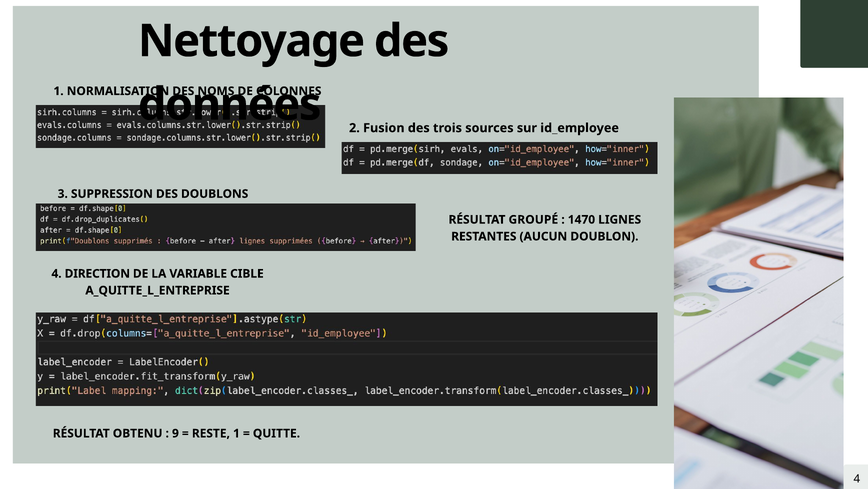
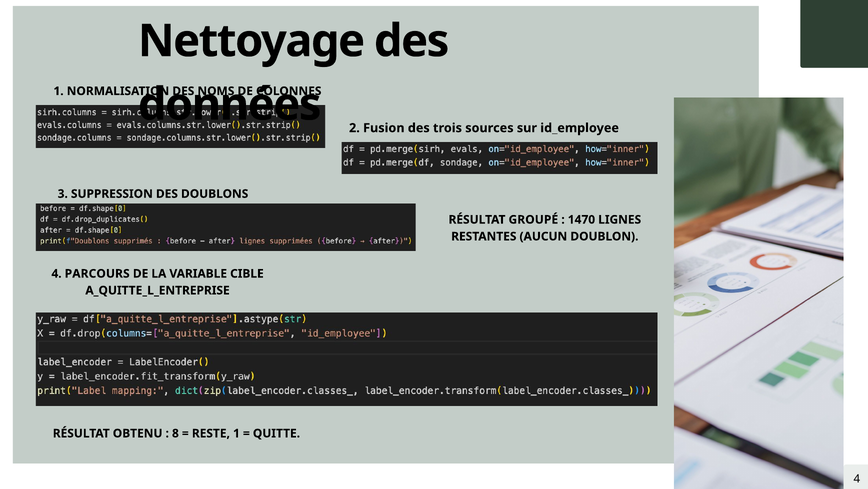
DIRECTION: DIRECTION -> PARCOURS (97, 273)
9: 9 -> 8 (175, 433)
